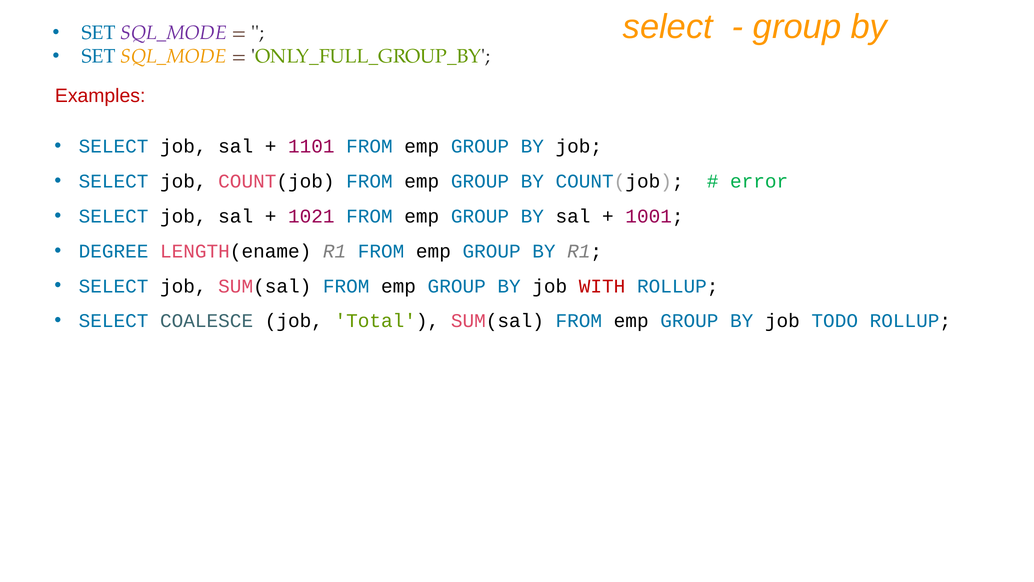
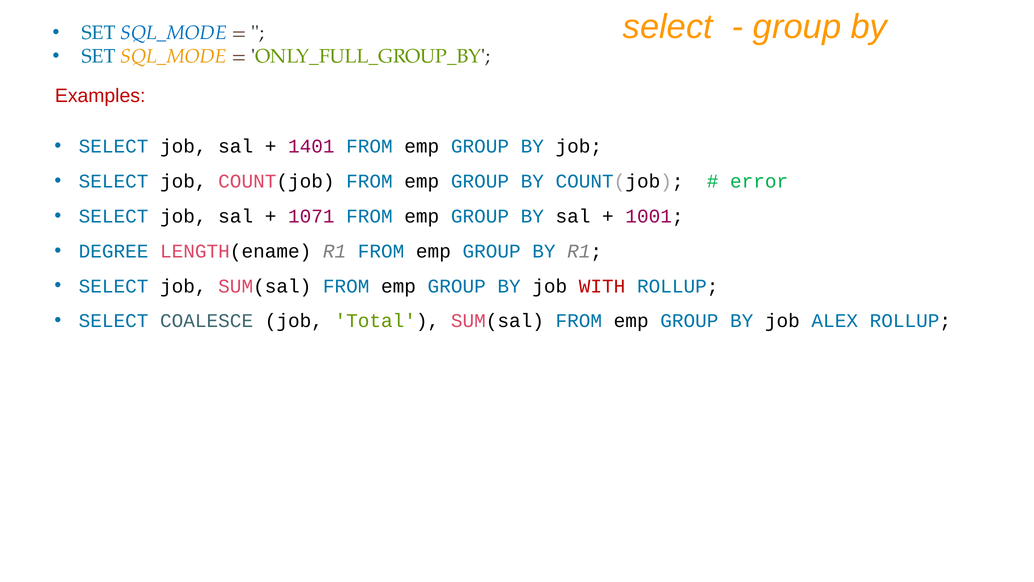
SQL_MODE colour: purple -> blue (174, 33)
1101: 1101 -> 1401 (311, 146)
1021: 1021 -> 1071 (311, 216)
TODO: TODO -> ALEX (835, 321)
